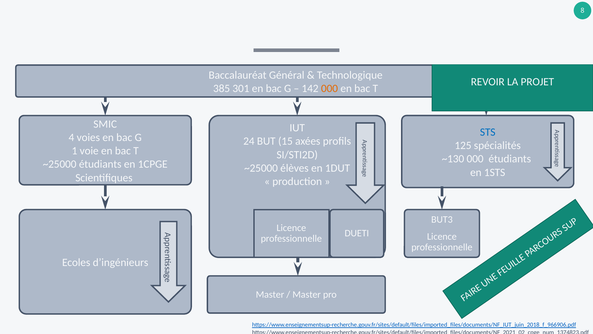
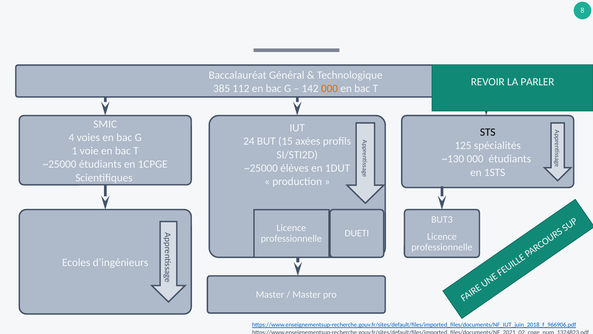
PROJET: PROJET -> PARLER (537, 82)
301: 301 -> 112 (241, 88)
STS colour: blue -> black (488, 132)
